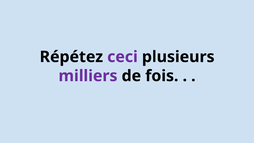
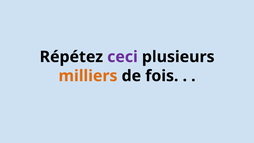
milliers colour: purple -> orange (88, 76)
